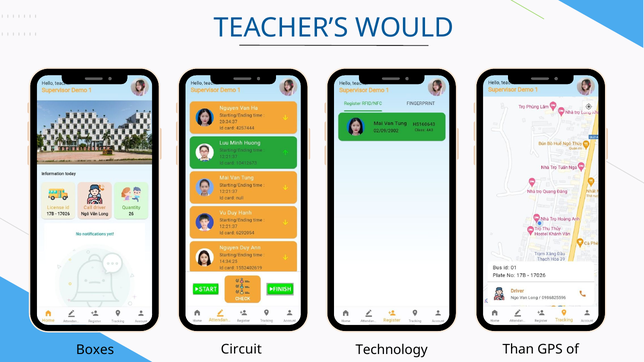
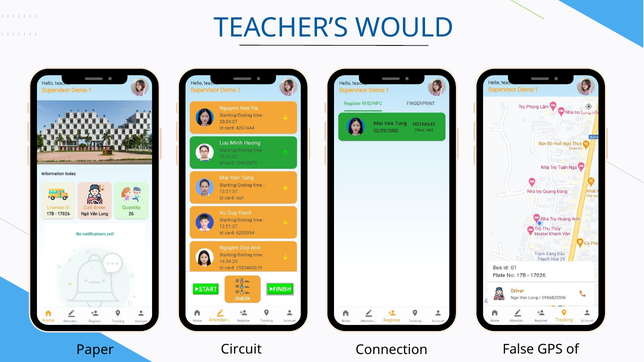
Than: Than -> False (518, 350)
Boxes: Boxes -> Paper (95, 350)
Technology: Technology -> Connection (392, 350)
